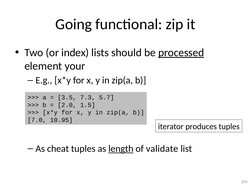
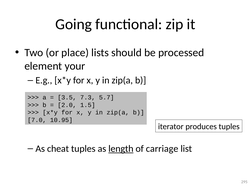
index: index -> place (75, 53)
processed underline: present -> none (181, 53)
validate: validate -> carriage (162, 149)
